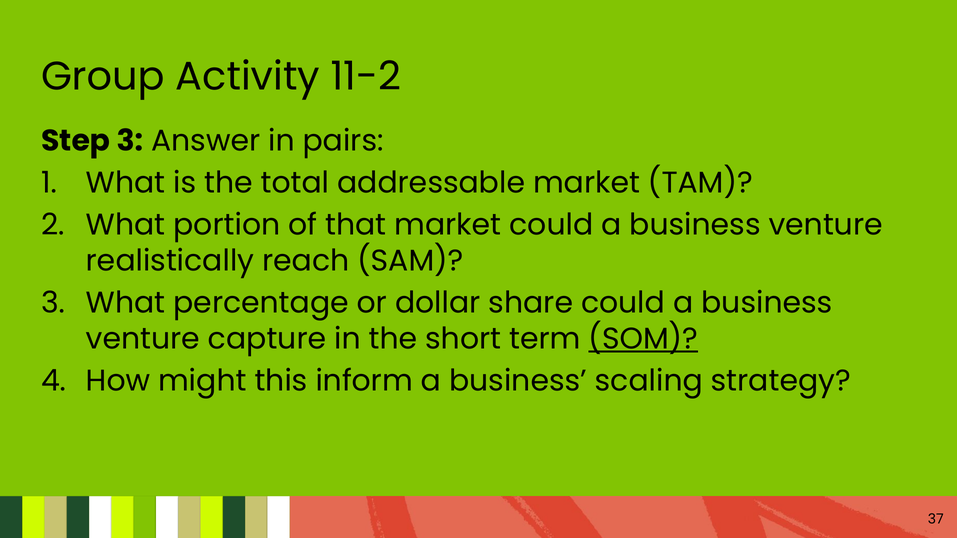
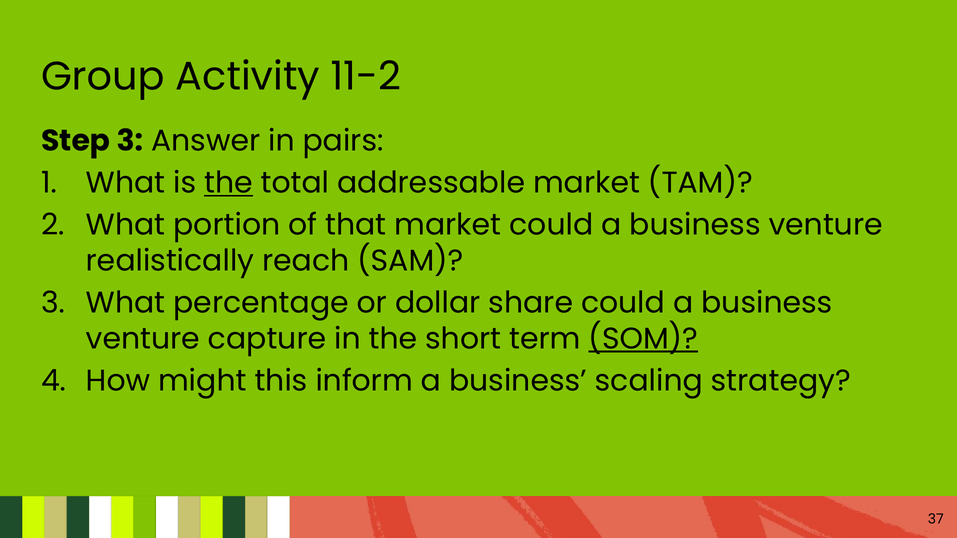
the underline: none -> present (228, 183)
